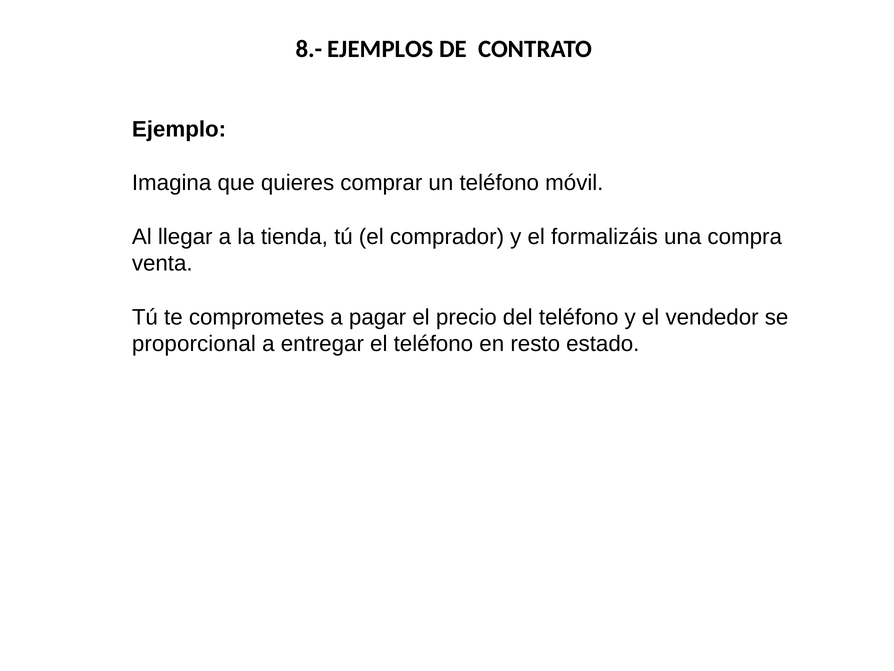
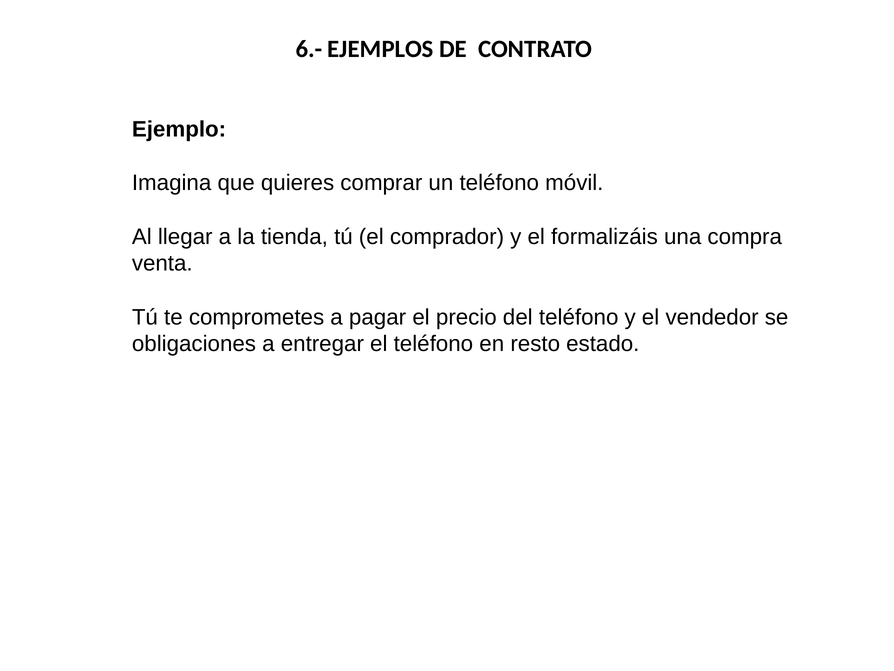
8.-: 8.- -> 6.- (309, 49)
proporcional: proporcional -> obligaciones (194, 344)
